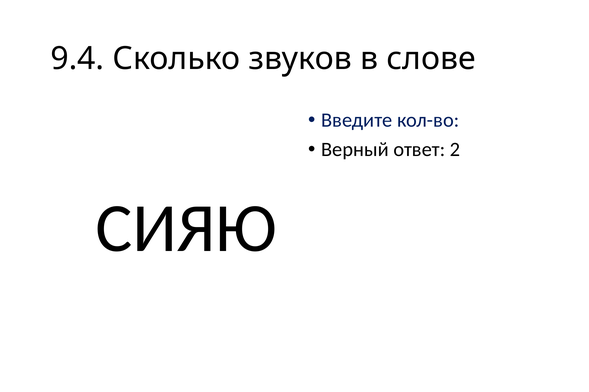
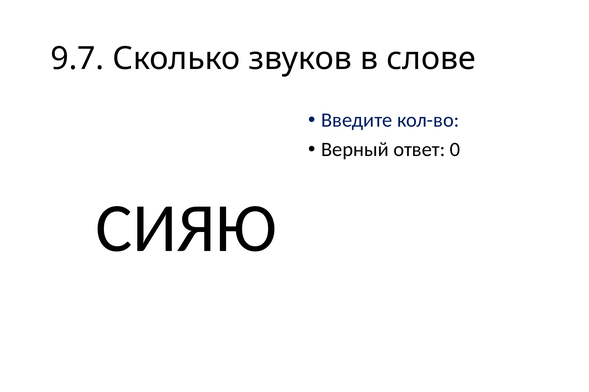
9.4: 9.4 -> 9.7 (77, 59)
2: 2 -> 0 (455, 150)
